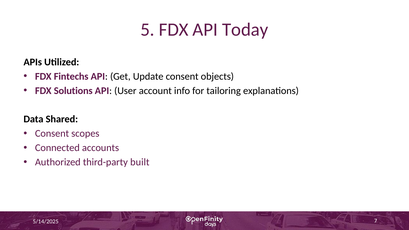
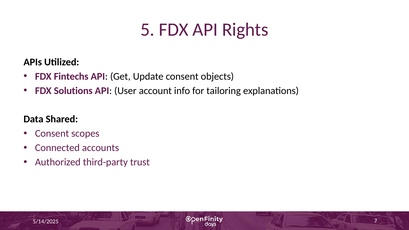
Today: Today -> Rights (245, 30)
built: built -> trust (140, 162)
